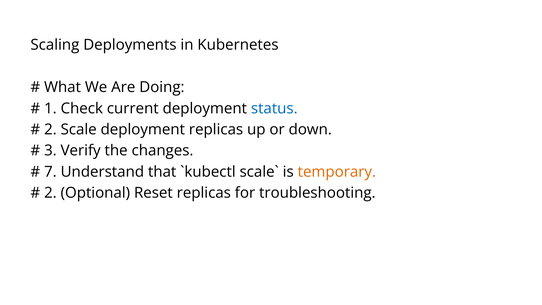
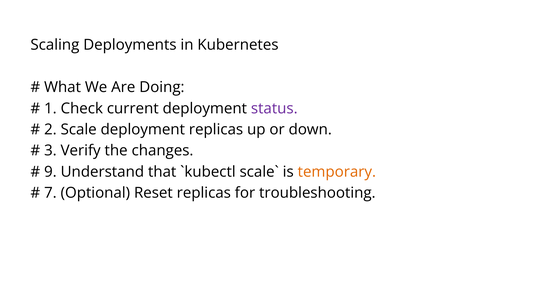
status colour: blue -> purple (274, 108)
7: 7 -> 9 (50, 172)
2: 2 -> 7 (50, 193)
